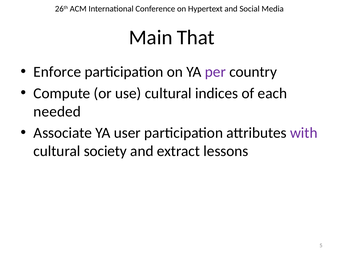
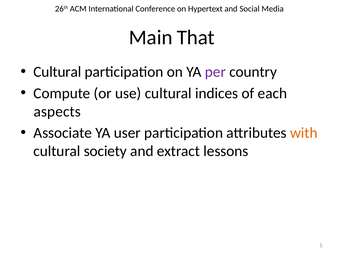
Enforce: Enforce -> Cultural (57, 72)
needed: needed -> aspects (57, 112)
with colour: purple -> orange (304, 133)
